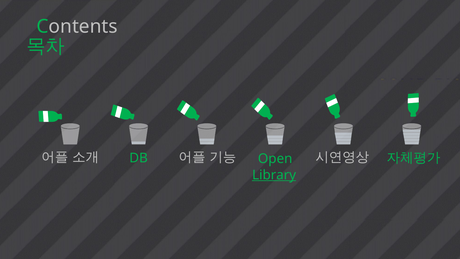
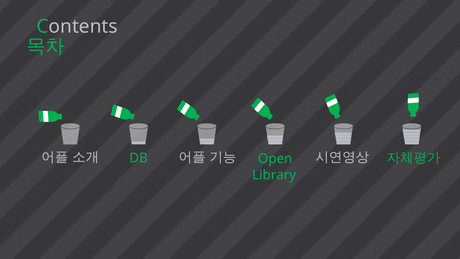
Library underline: present -> none (274, 175)
